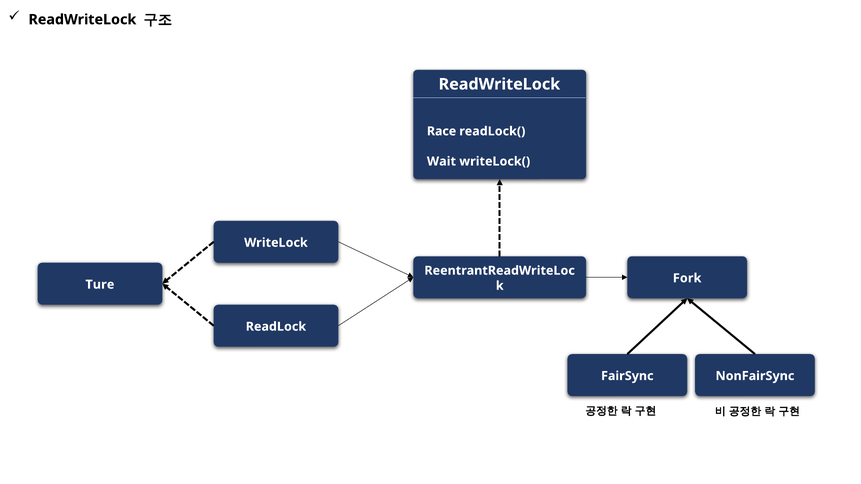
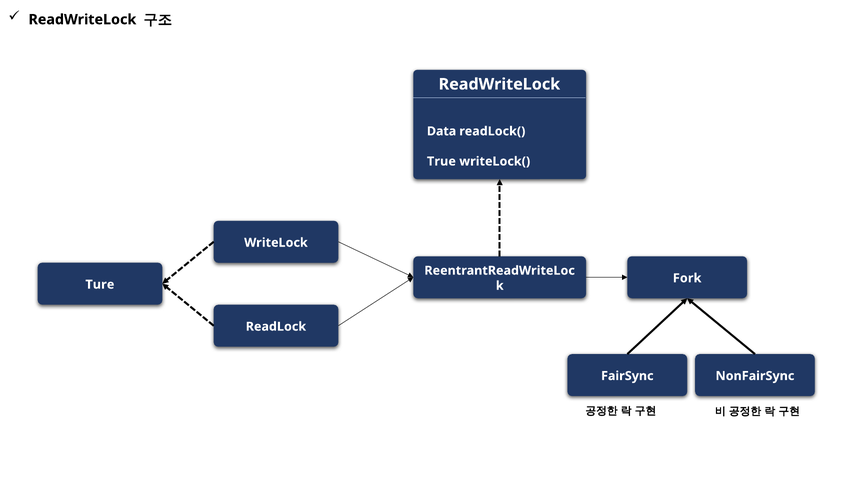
Race: Race -> Data (442, 131)
Wait: Wait -> True (441, 161)
